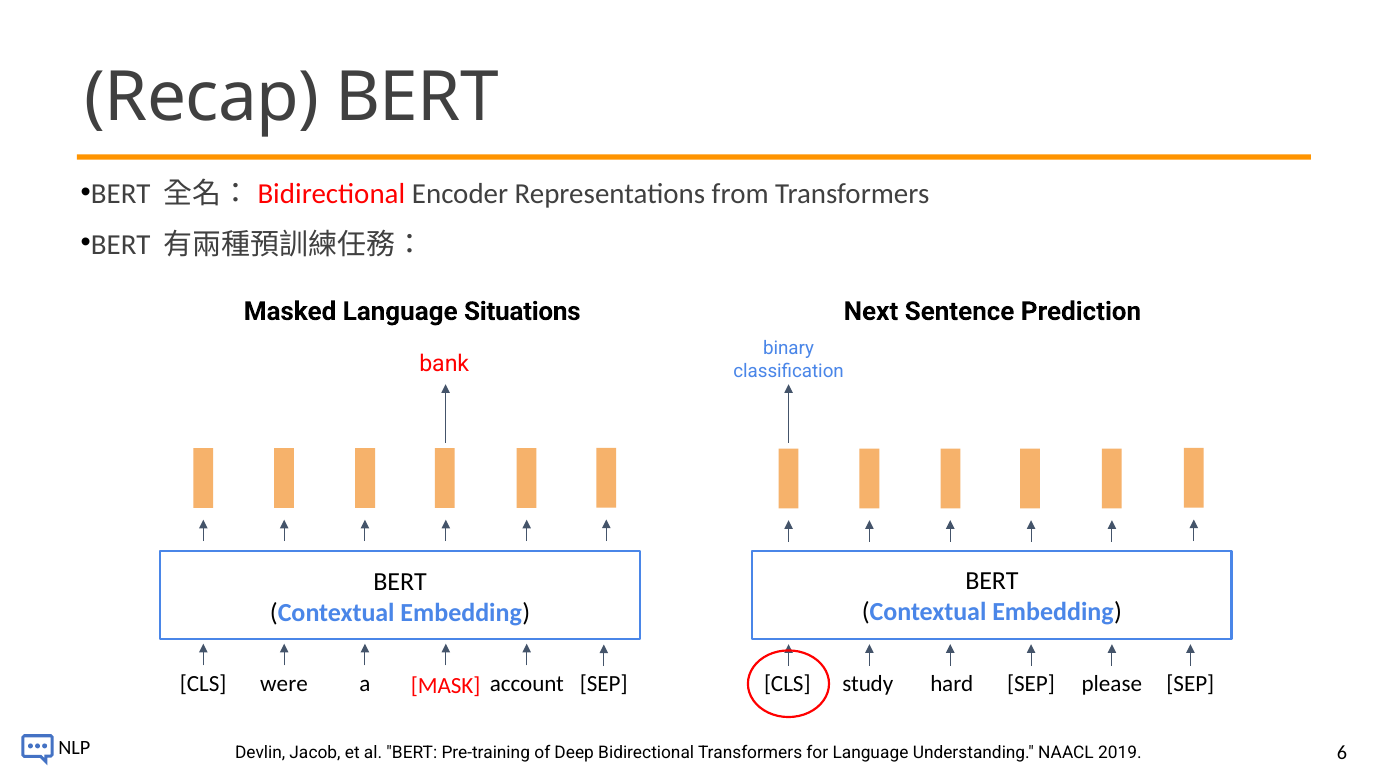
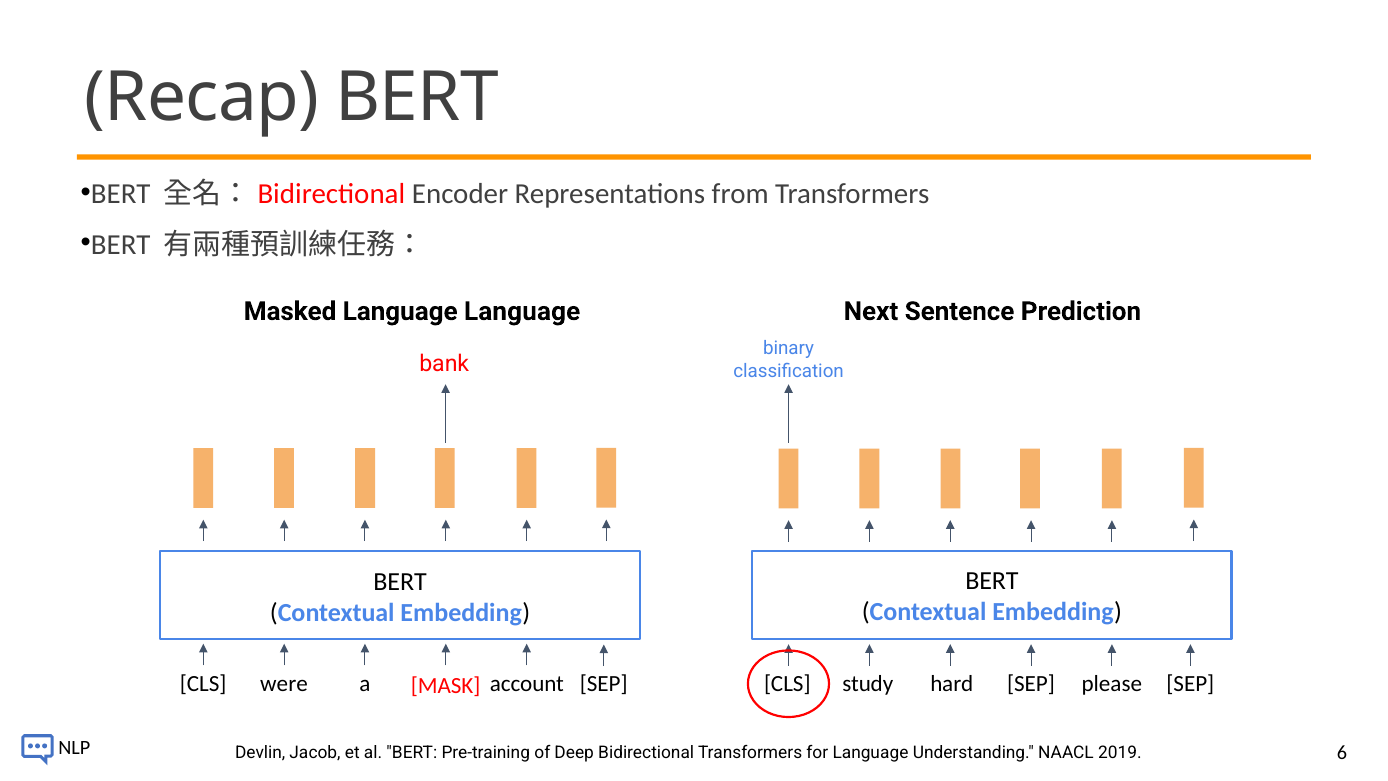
Language Situations: Situations -> Language (522, 311)
